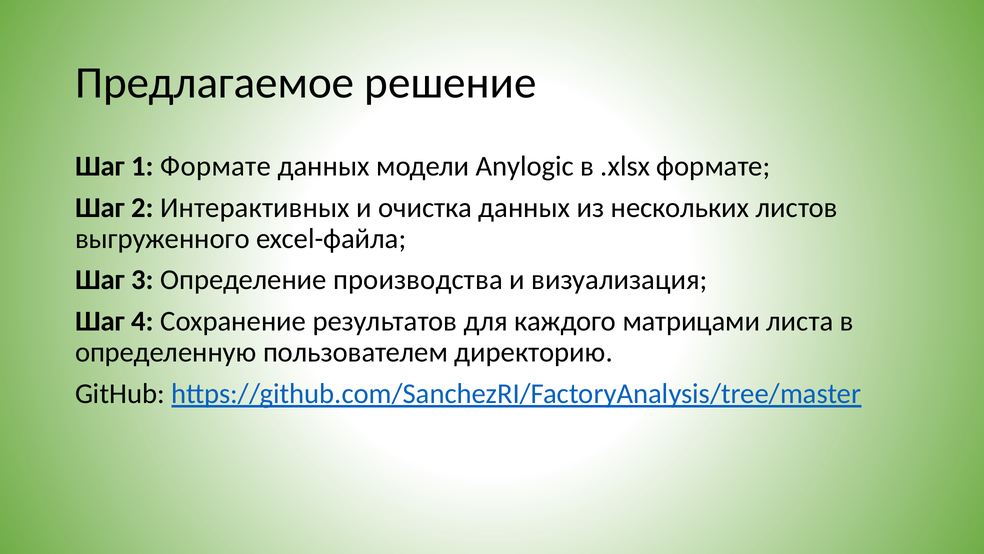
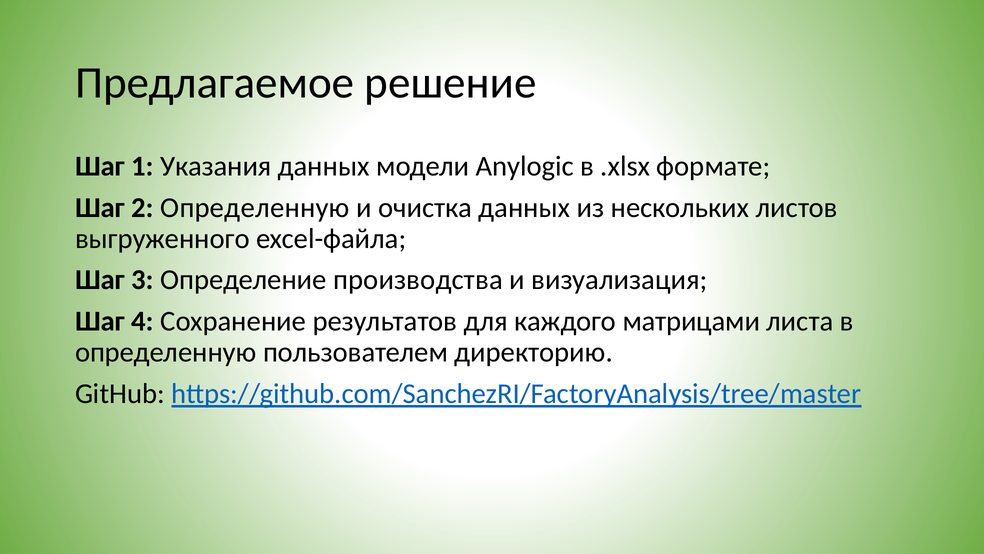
1 Формате: Формате -> Указания (216, 166)
2 Интерактивных: Интерактивных -> Определенную (255, 208)
